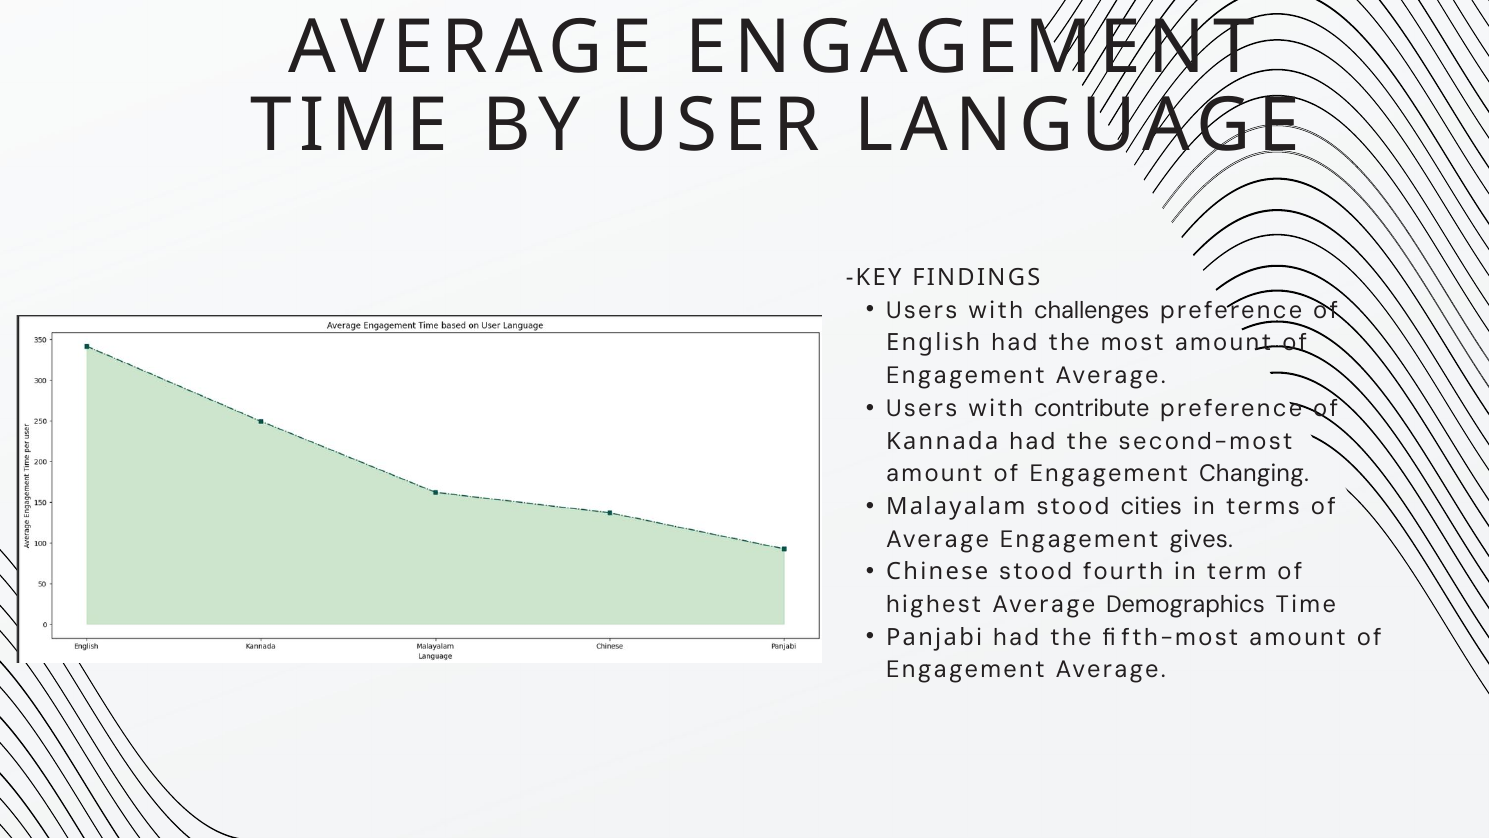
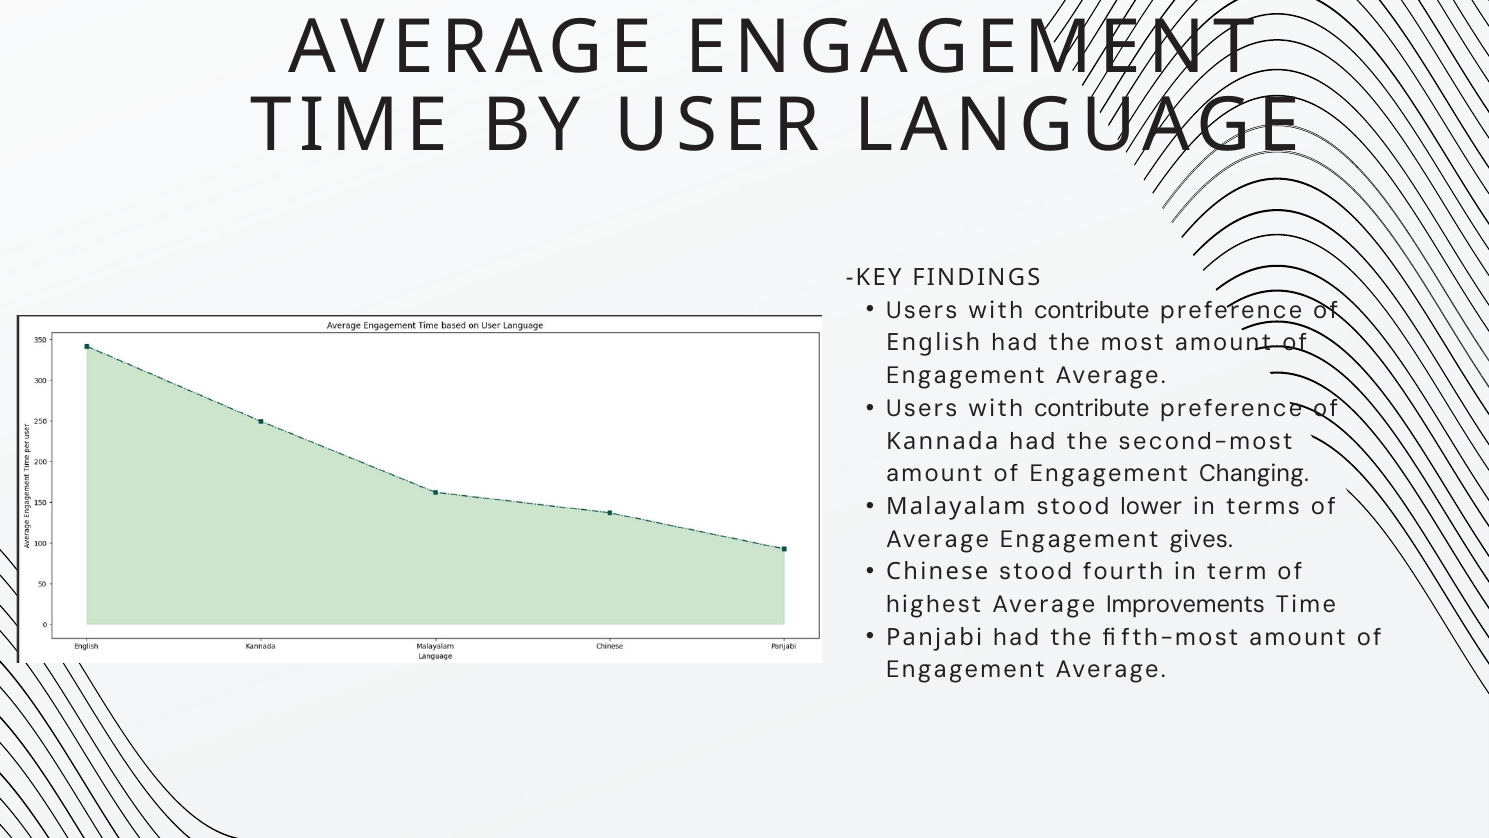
challenges: challenges -> contribute (1092, 310)
cities: cities -> lower (1151, 506)
Demographics: Demographics -> Improvements (1185, 604)
